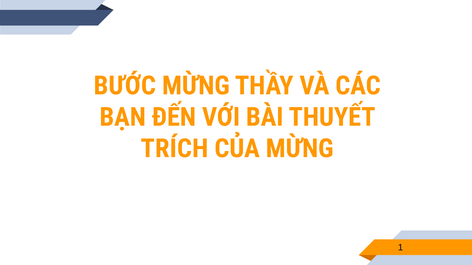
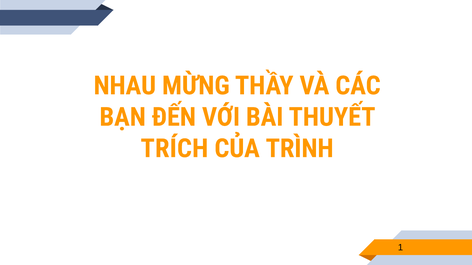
BƯỚC: BƯỚC -> NHAU (125, 86)
CỦA MỪNG: MỪNG -> TRÌNH (300, 149)
